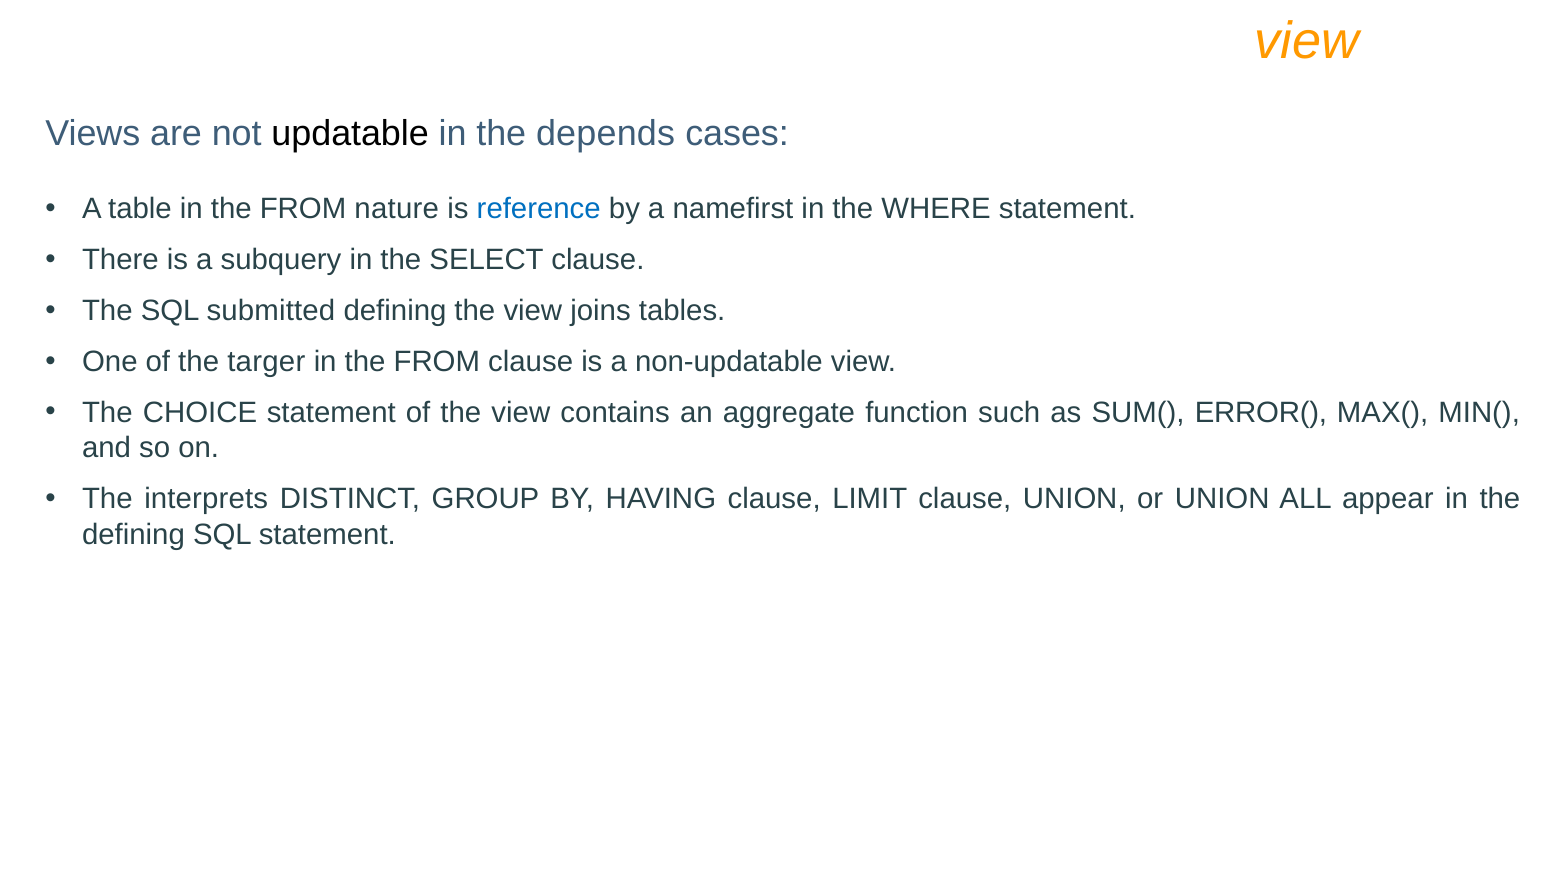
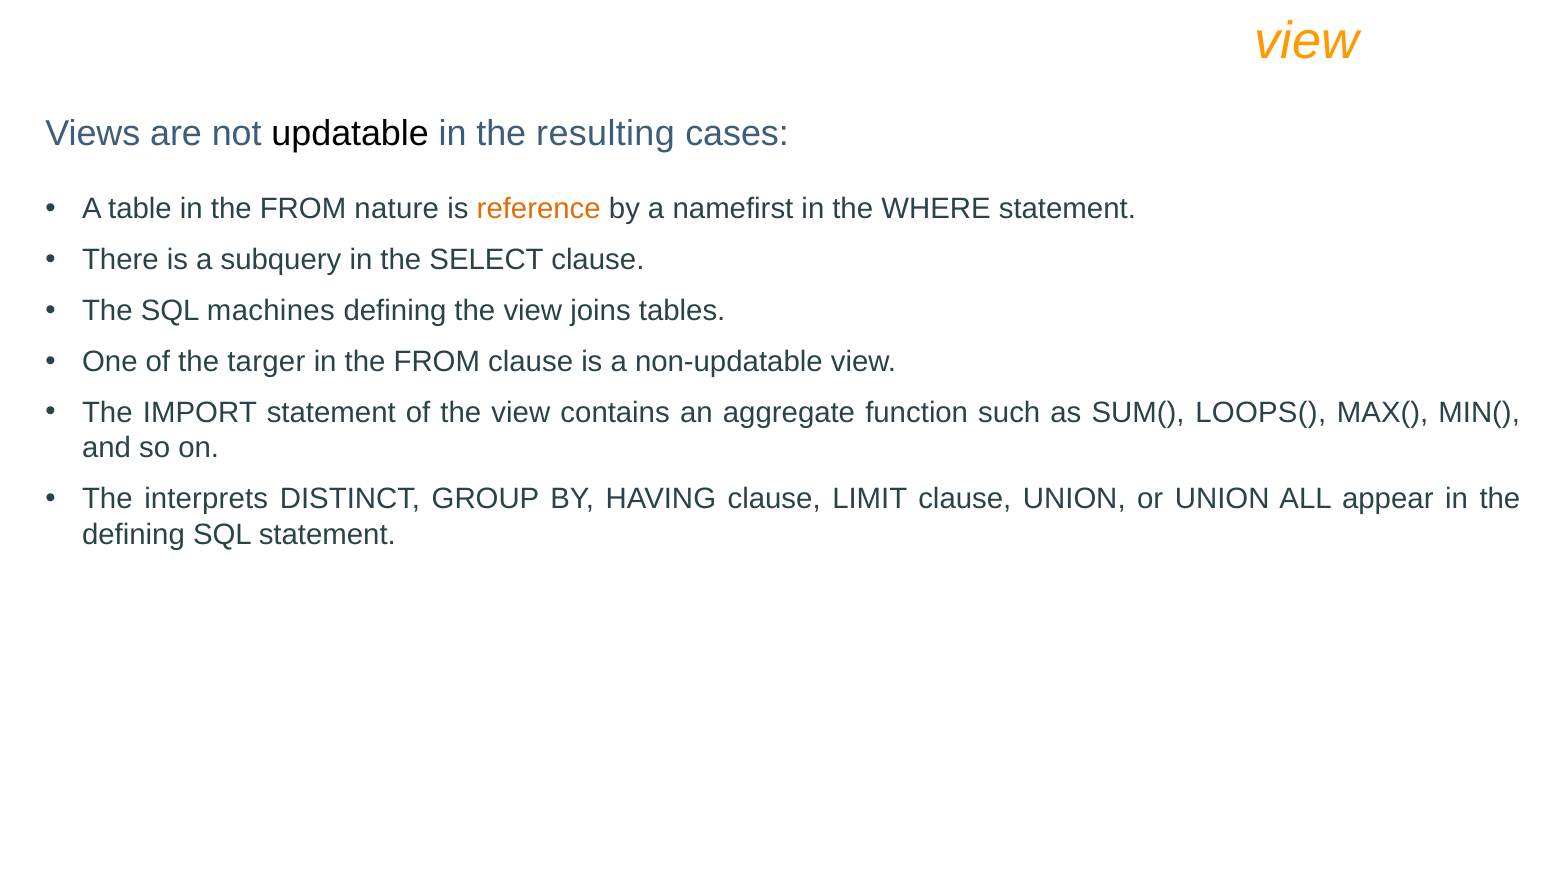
depends: depends -> resulting (606, 133)
reference colour: blue -> orange (539, 209)
submitted: submitted -> machines (271, 311)
CHOICE: CHOICE -> IMPORT (200, 413)
ERROR(: ERROR( -> LOOPS( (1261, 413)
